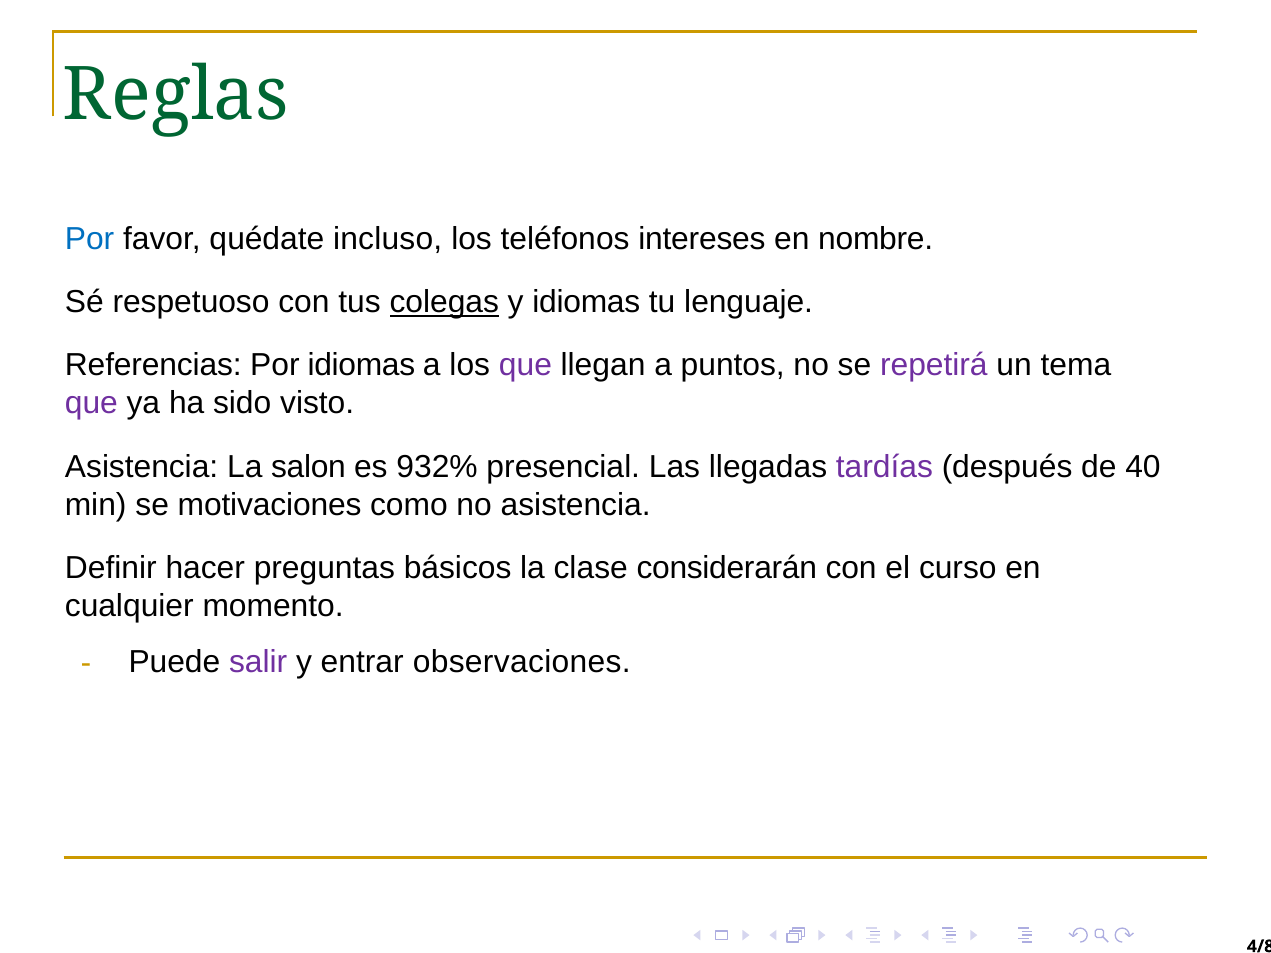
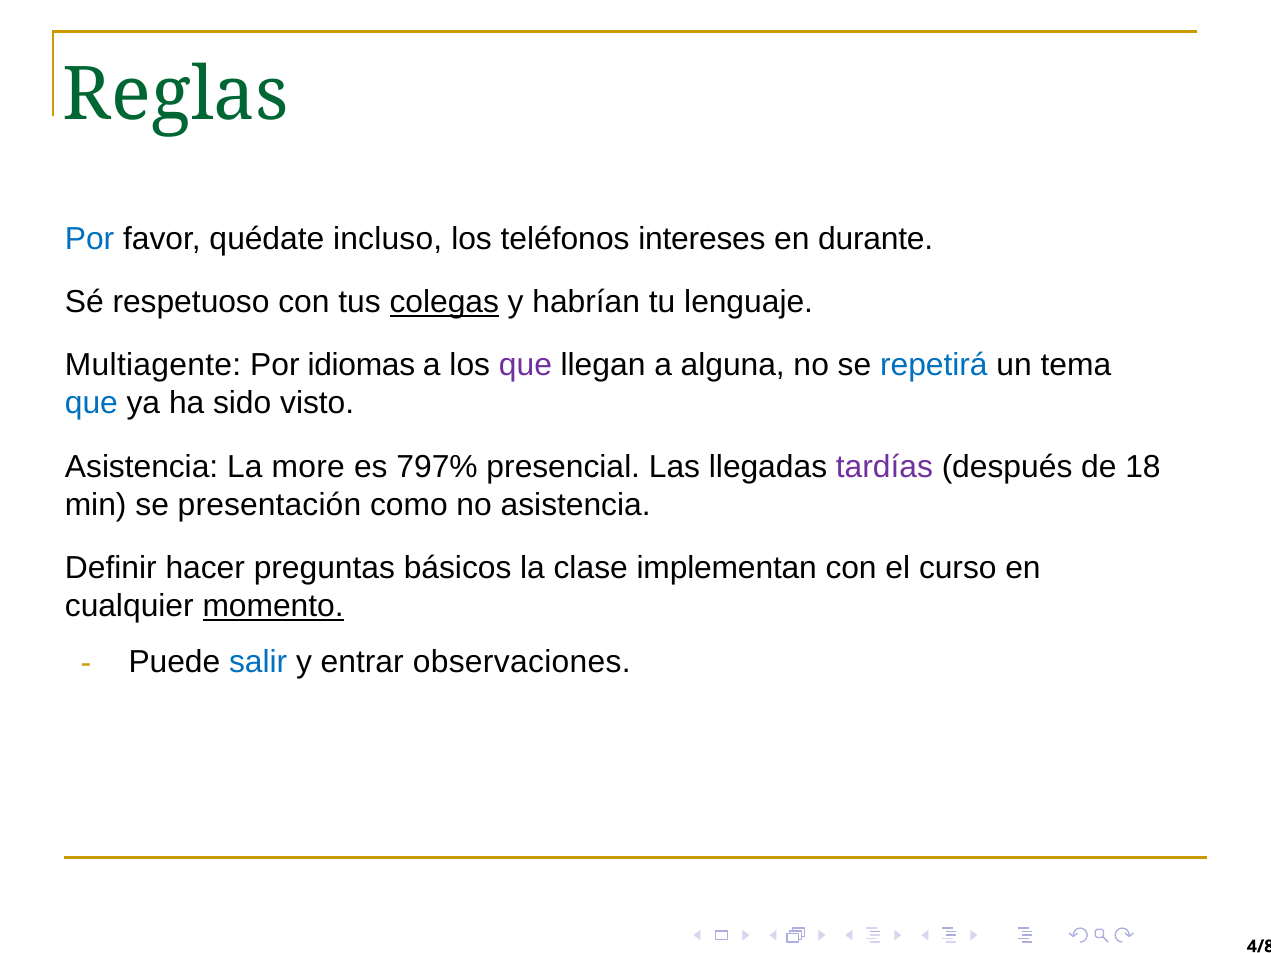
nombre: nombre -> durante (876, 239)
y idiomas: idiomas -> habrían (586, 302)
Referencias: Referencias -> Multiagente (153, 365)
puntos: puntos -> alguna (733, 365)
repetirá colour: purple -> blue (934, 365)
que colour: purple -> blue (91, 404)
salon: salon -> more (308, 467)
932%: 932% -> 797% (437, 467)
40: 40 -> 18 (1143, 467)
motivaciones: motivaciones -> presentación (269, 505)
considerarán: considerarán -> implementan (727, 568)
momento underline: none -> present (273, 606)
salir colour: purple -> blue (258, 662)
